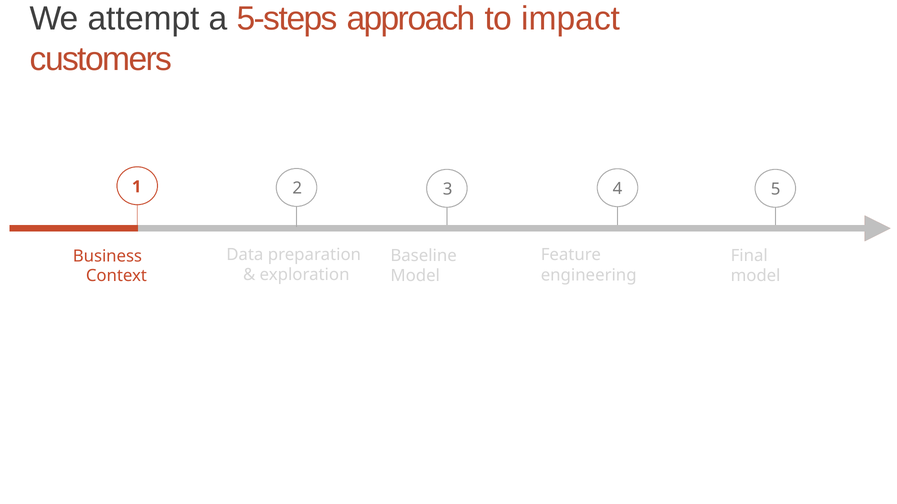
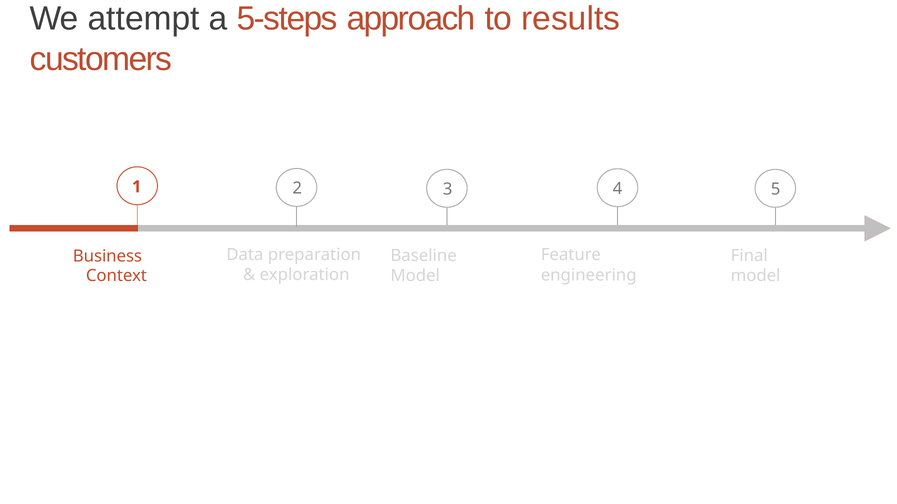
impact: impact -> results (571, 19)
